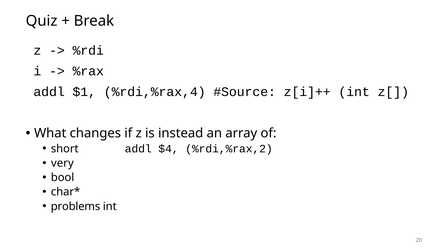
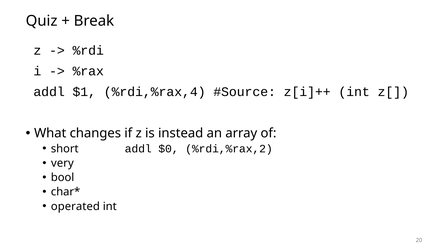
$4: $4 -> $0 (168, 149)
problems: problems -> operated (75, 206)
